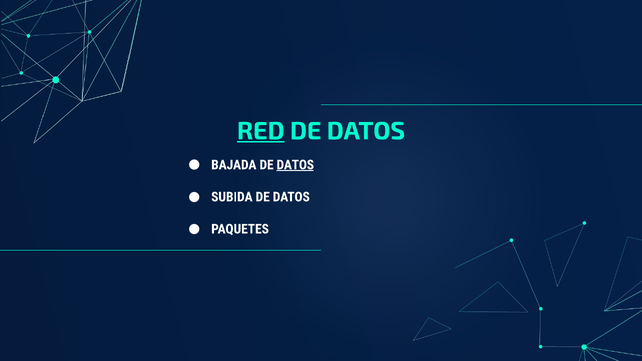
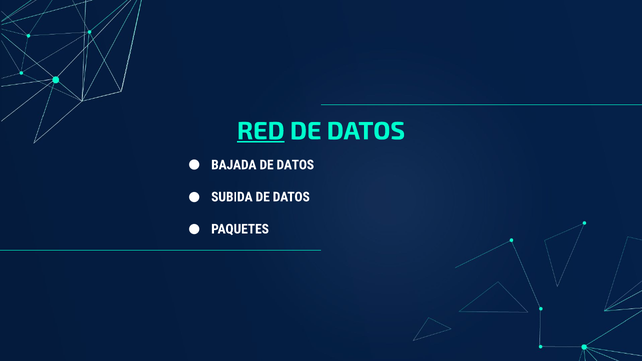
DATOS underline: present -> none (295, 165)
